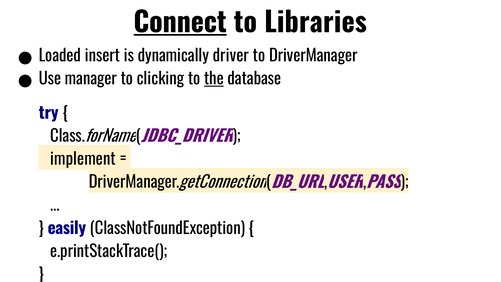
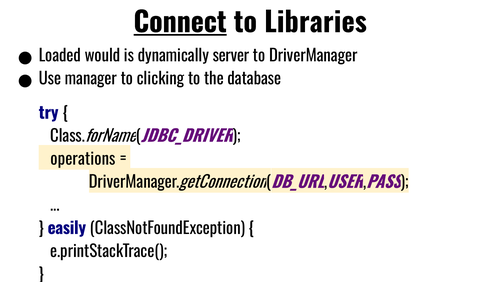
insert: insert -> would (103, 56)
driver: driver -> server (231, 56)
the underline: present -> none (214, 79)
implement: implement -> operations (83, 159)
